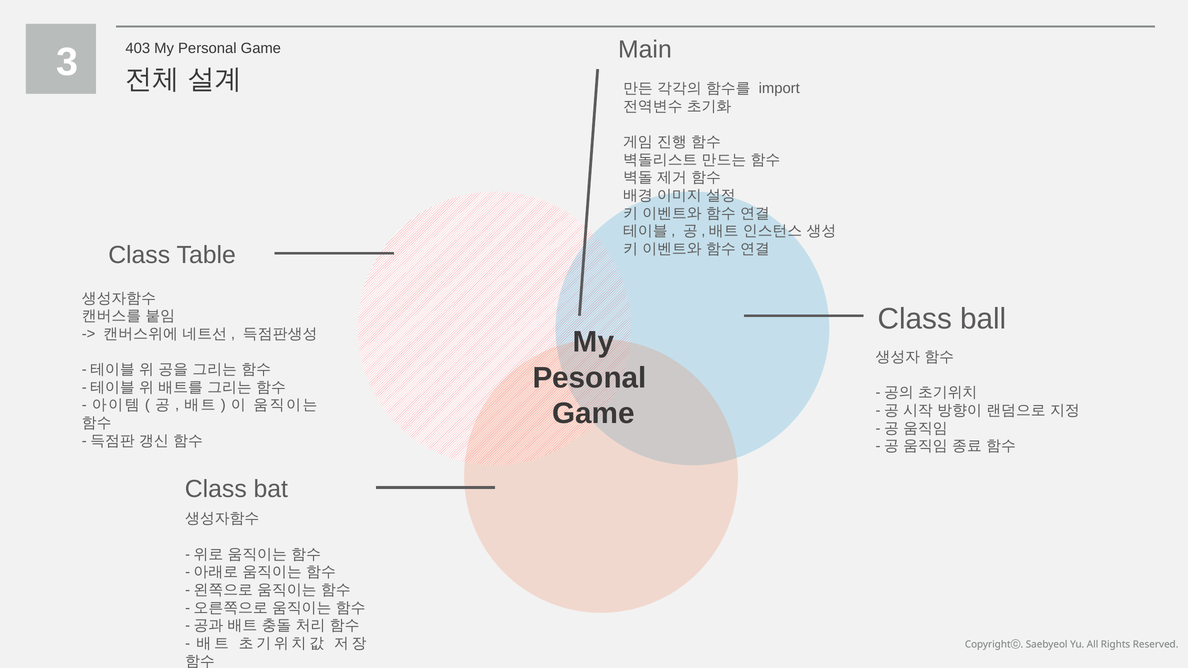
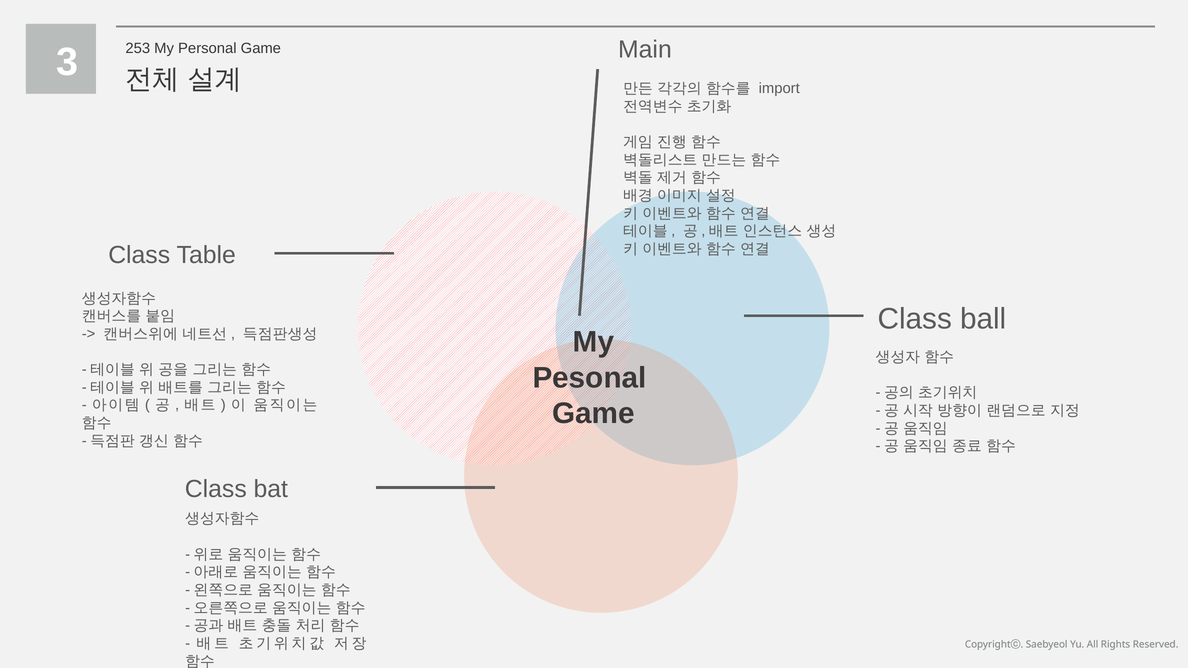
403: 403 -> 253 (138, 49)
